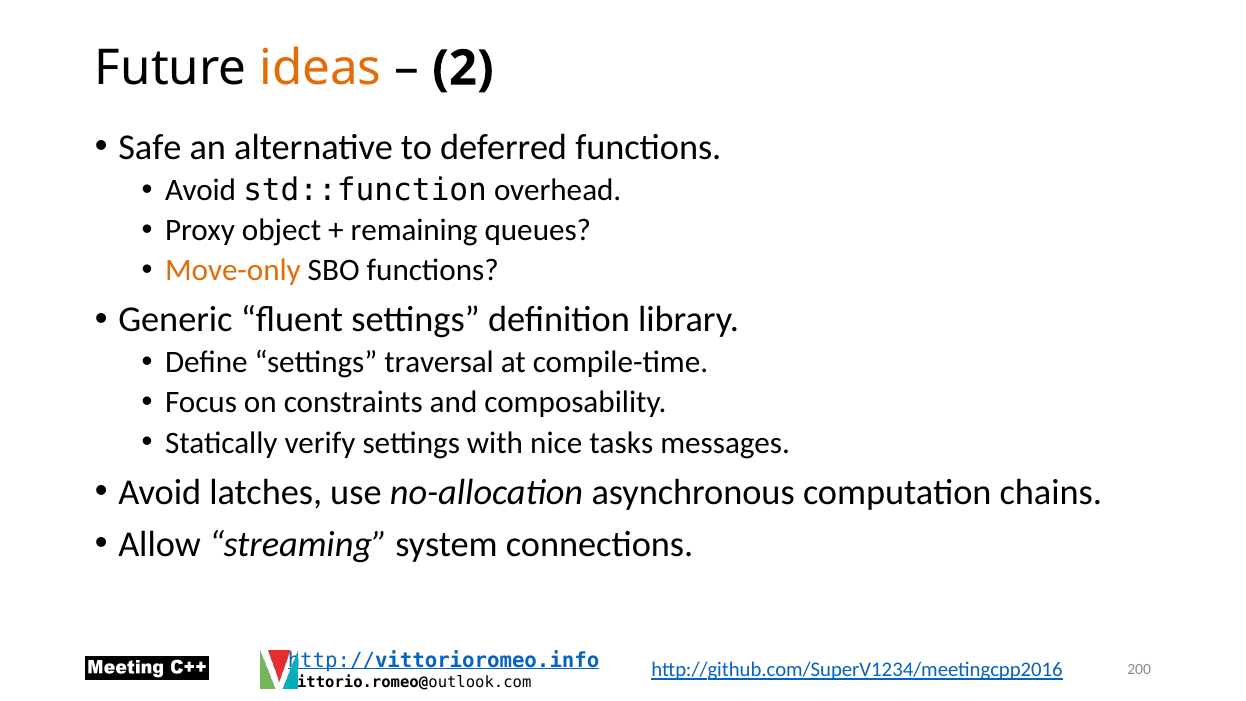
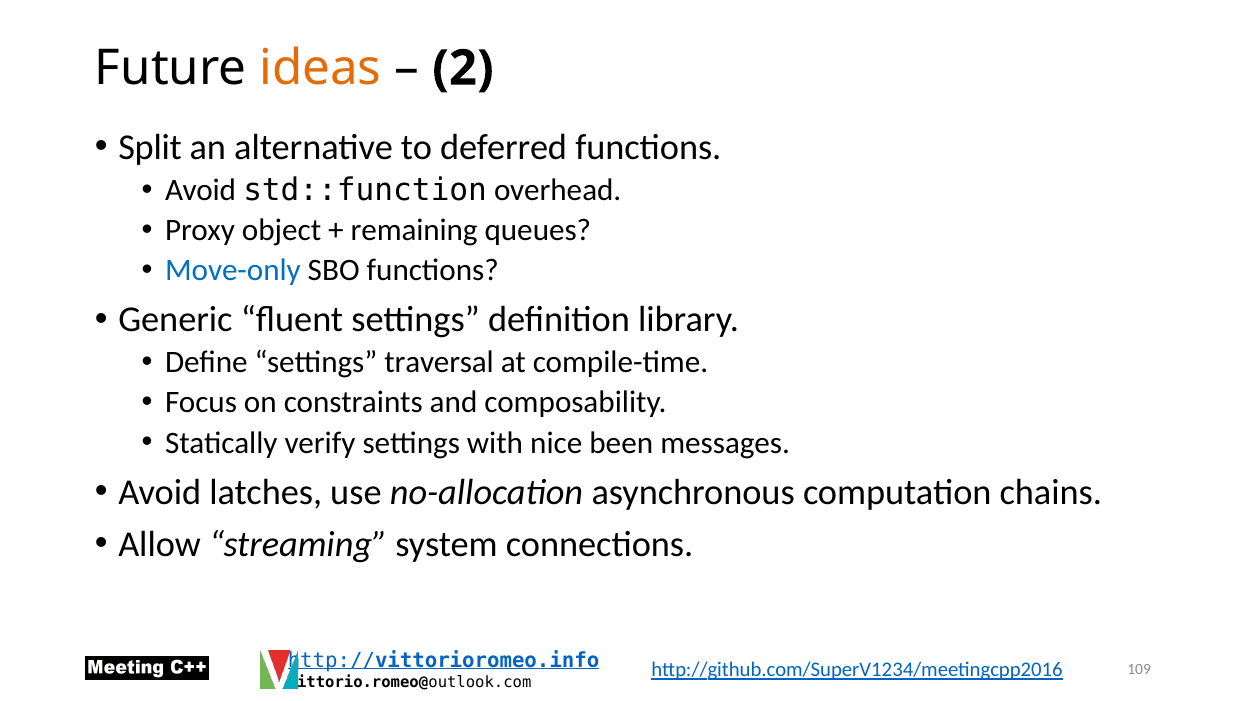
Safe: Safe -> Split (150, 147)
Move-only colour: orange -> blue (233, 270)
tasks: tasks -> been (621, 443)
200: 200 -> 109 (1139, 669)
